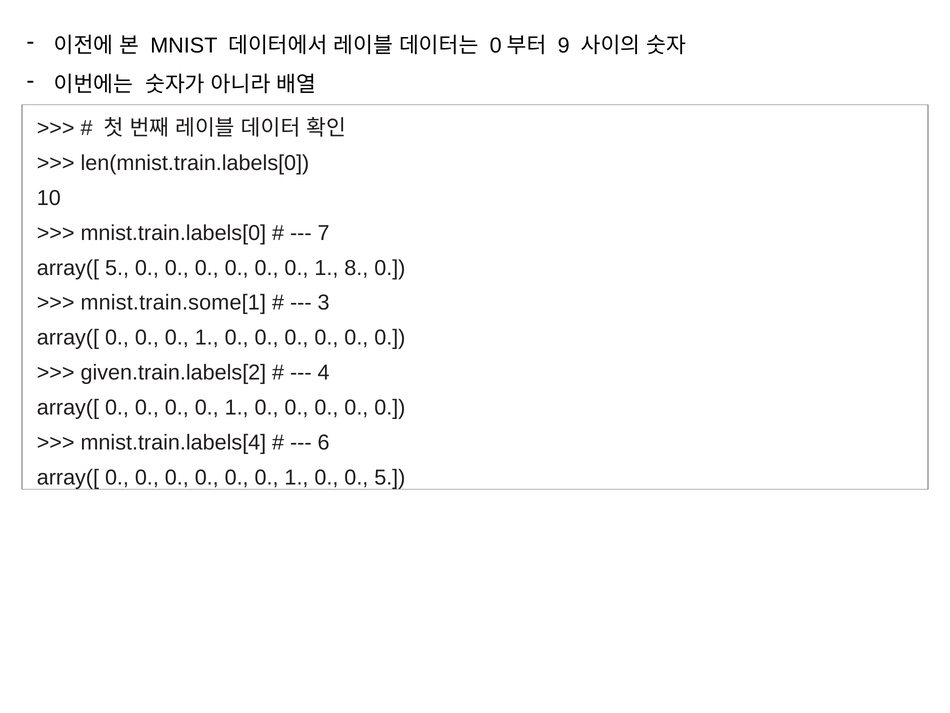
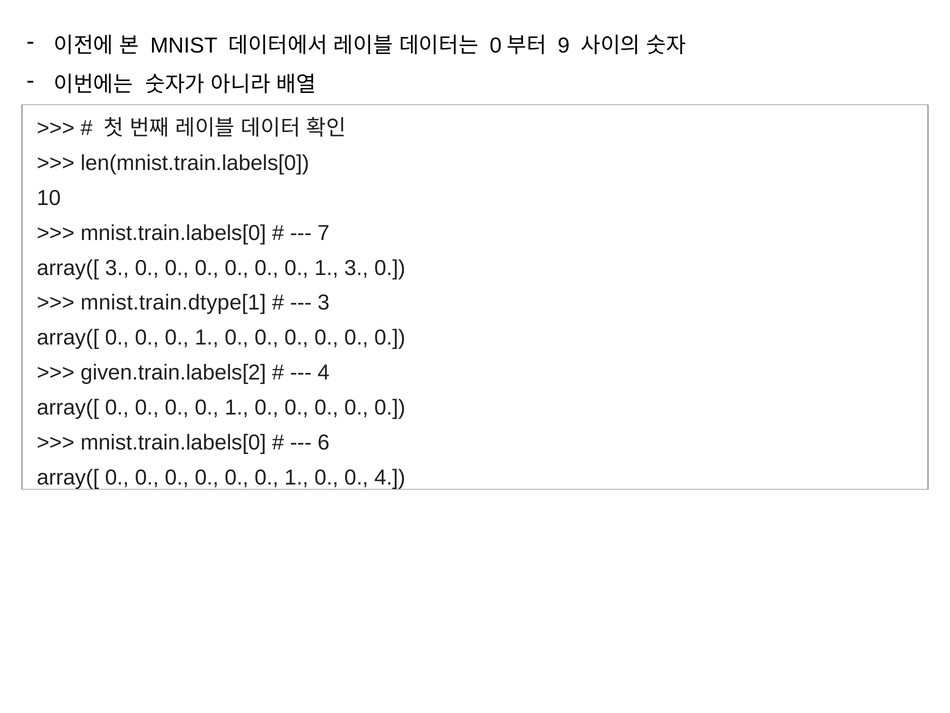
array([ 5: 5 -> 3 (117, 268)
1 8: 8 -> 3 (356, 268)
mnist.train.some[1: mnist.train.some[1 -> mnist.train.dtype[1 (173, 303)
mnist.train.labels[4: mnist.train.labels[4 -> mnist.train.labels[0 (173, 442)
0 5: 5 -> 4 (390, 477)
